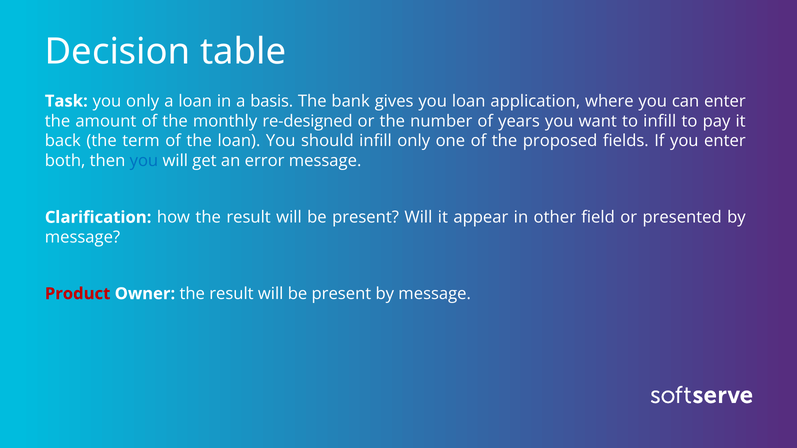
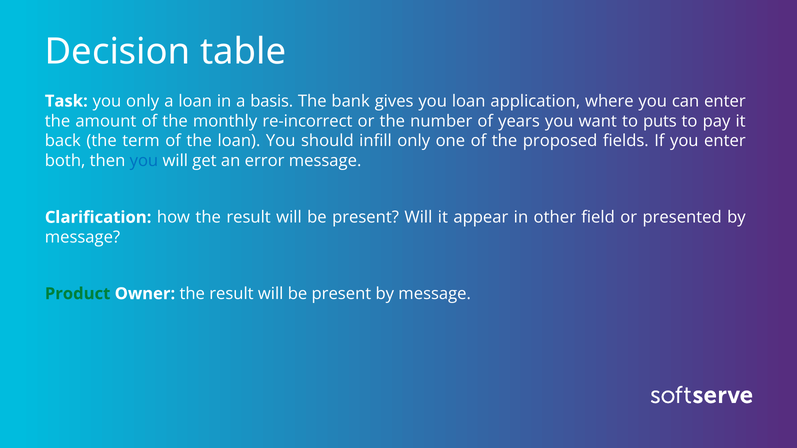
re-designed: re-designed -> re-incorrect (307, 121)
to infill: infill -> puts (660, 121)
Product colour: red -> green (78, 294)
